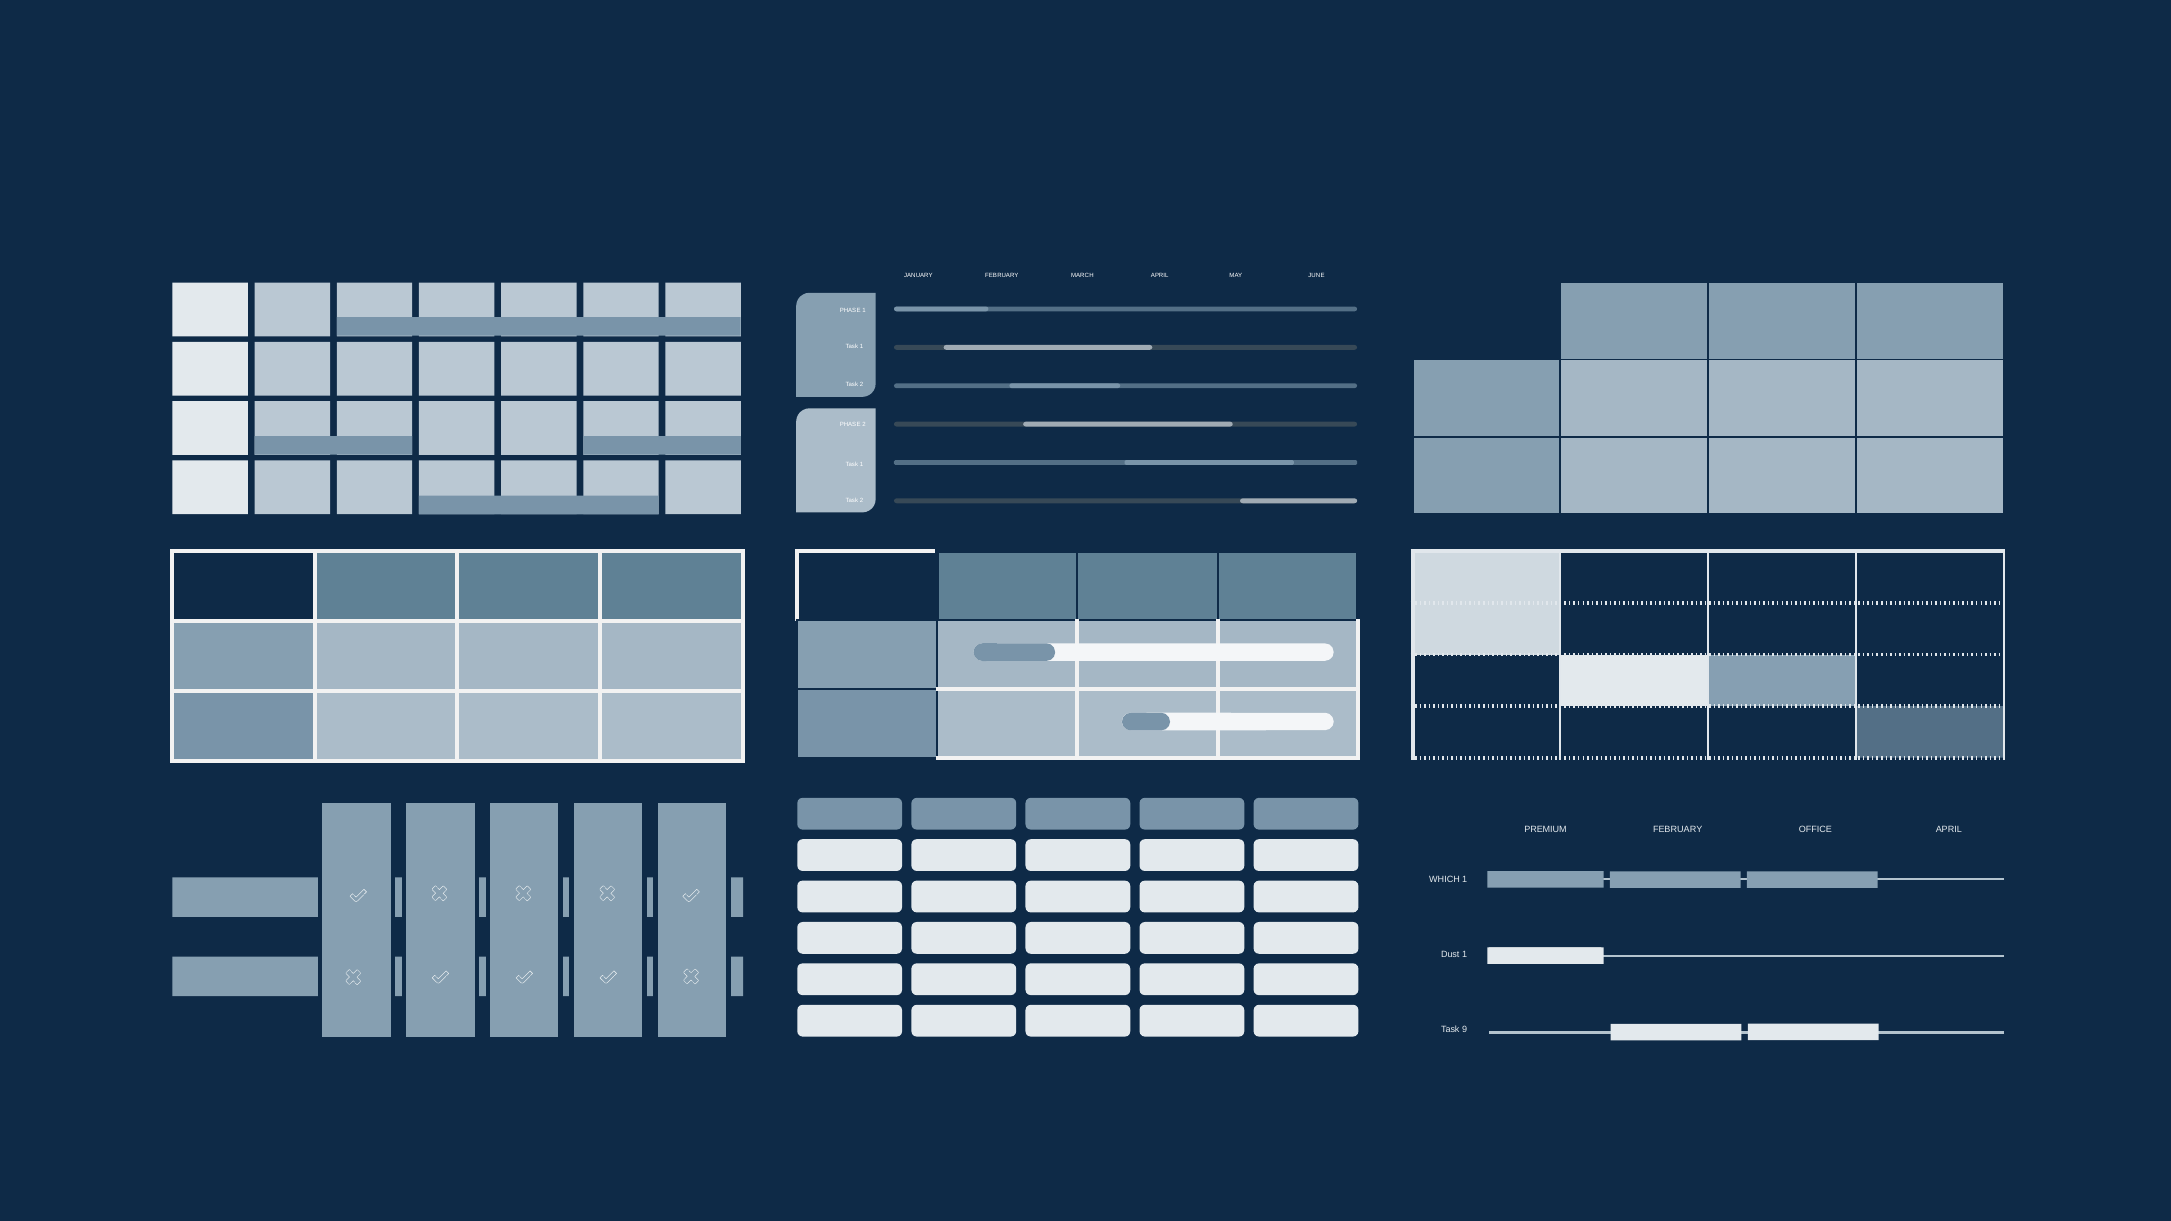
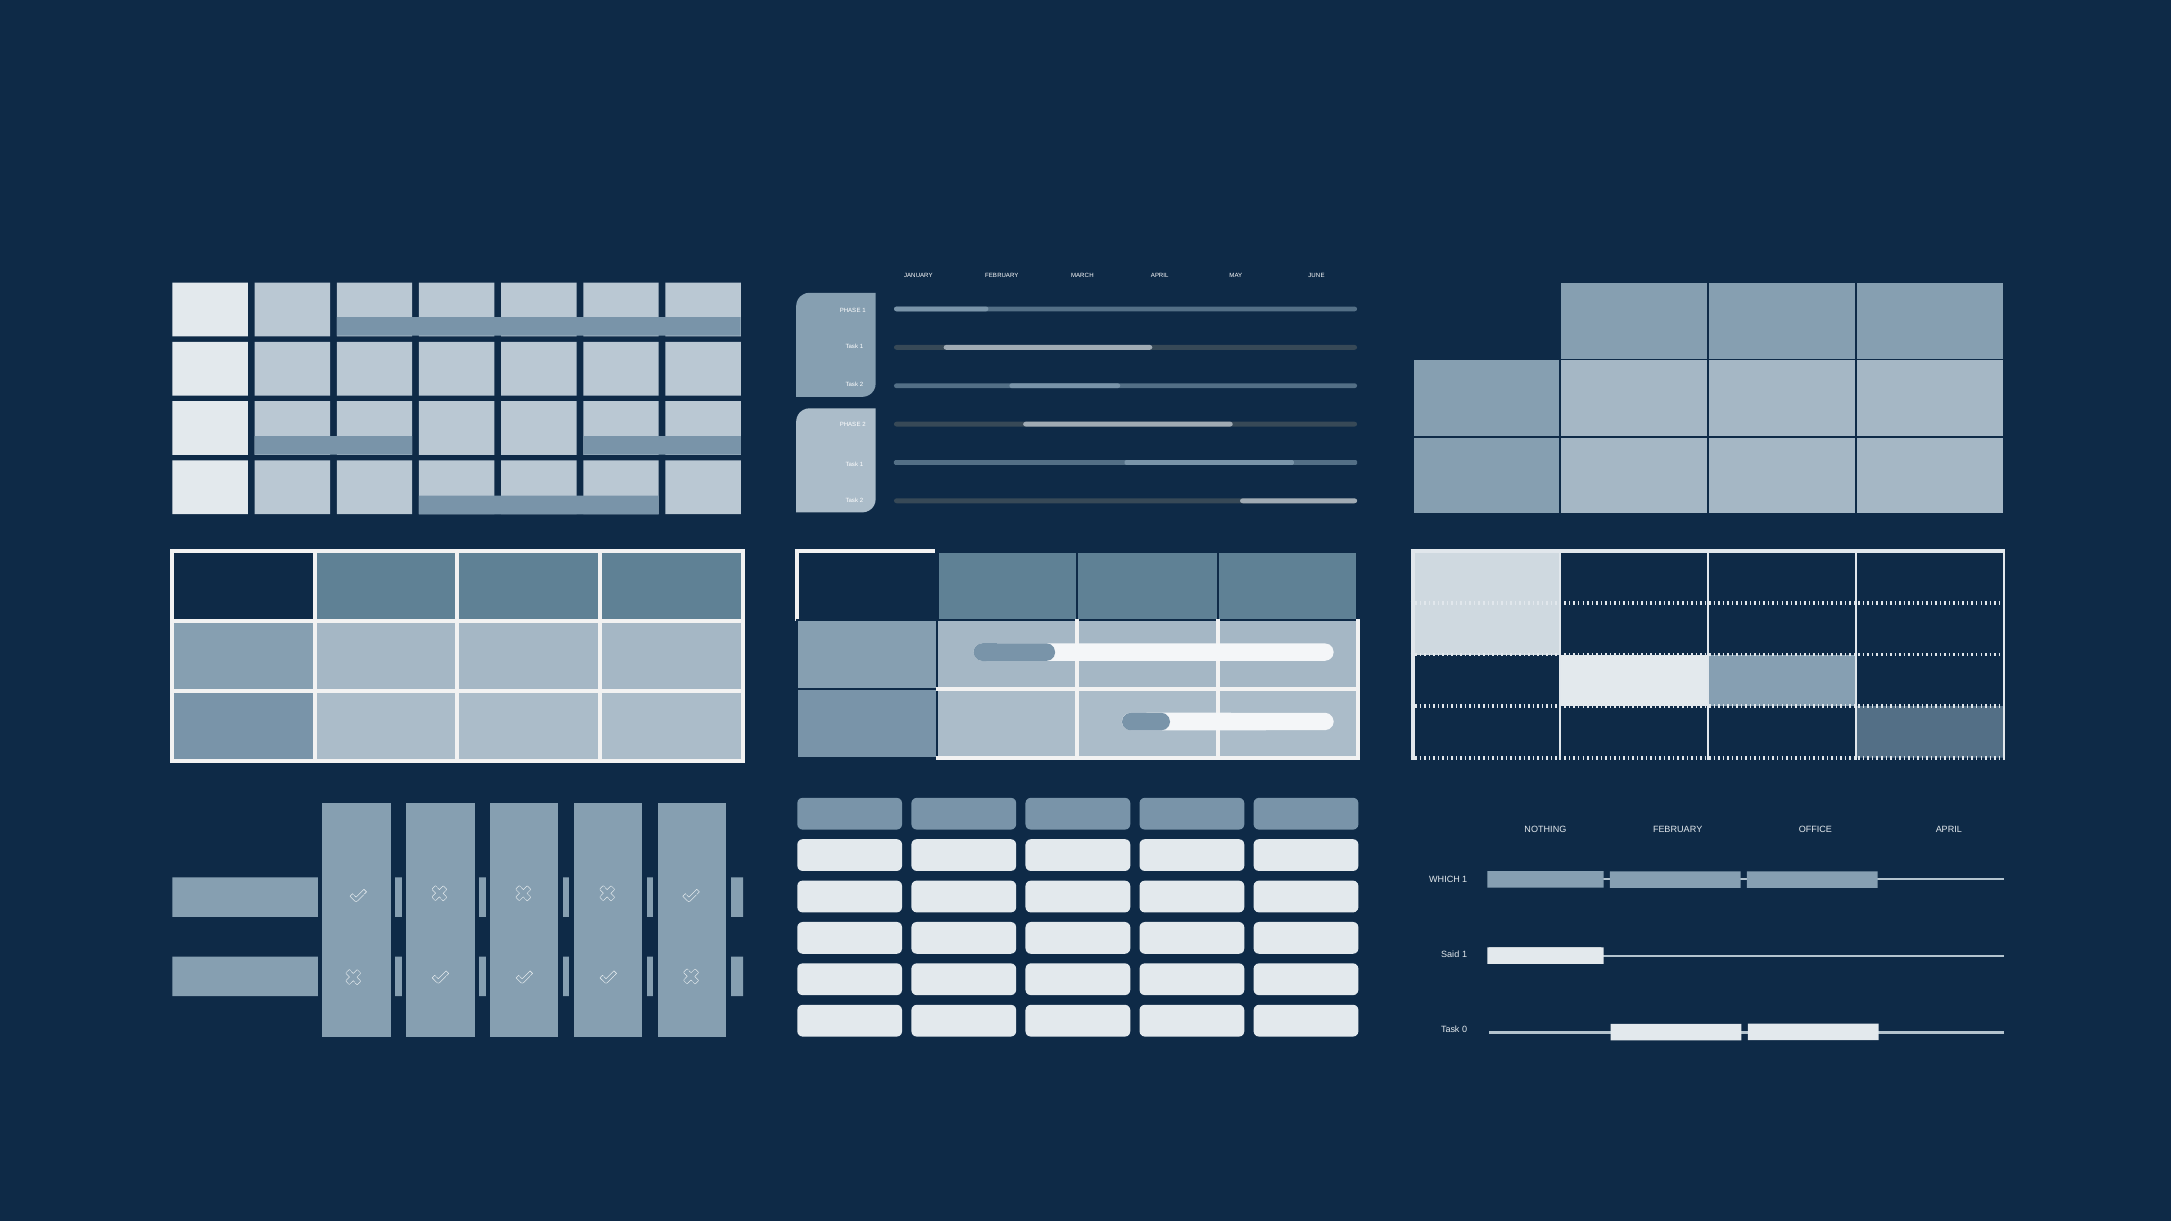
PREMIUM: PREMIUM -> NOTHING (1545, 830)
Dust: Dust -> Said (1450, 955)
9: 9 -> 0 (1465, 1030)
